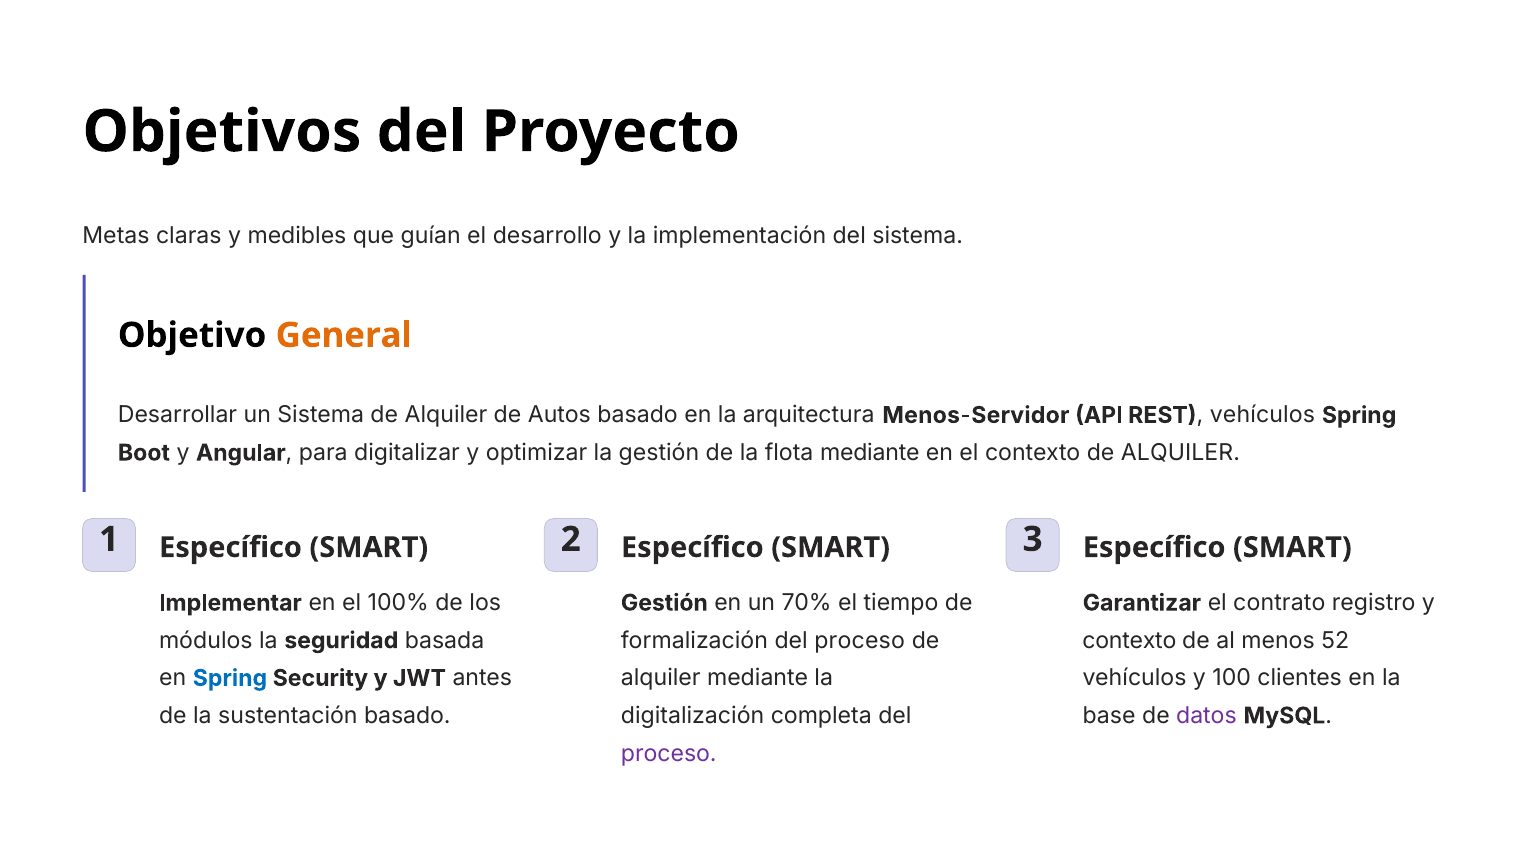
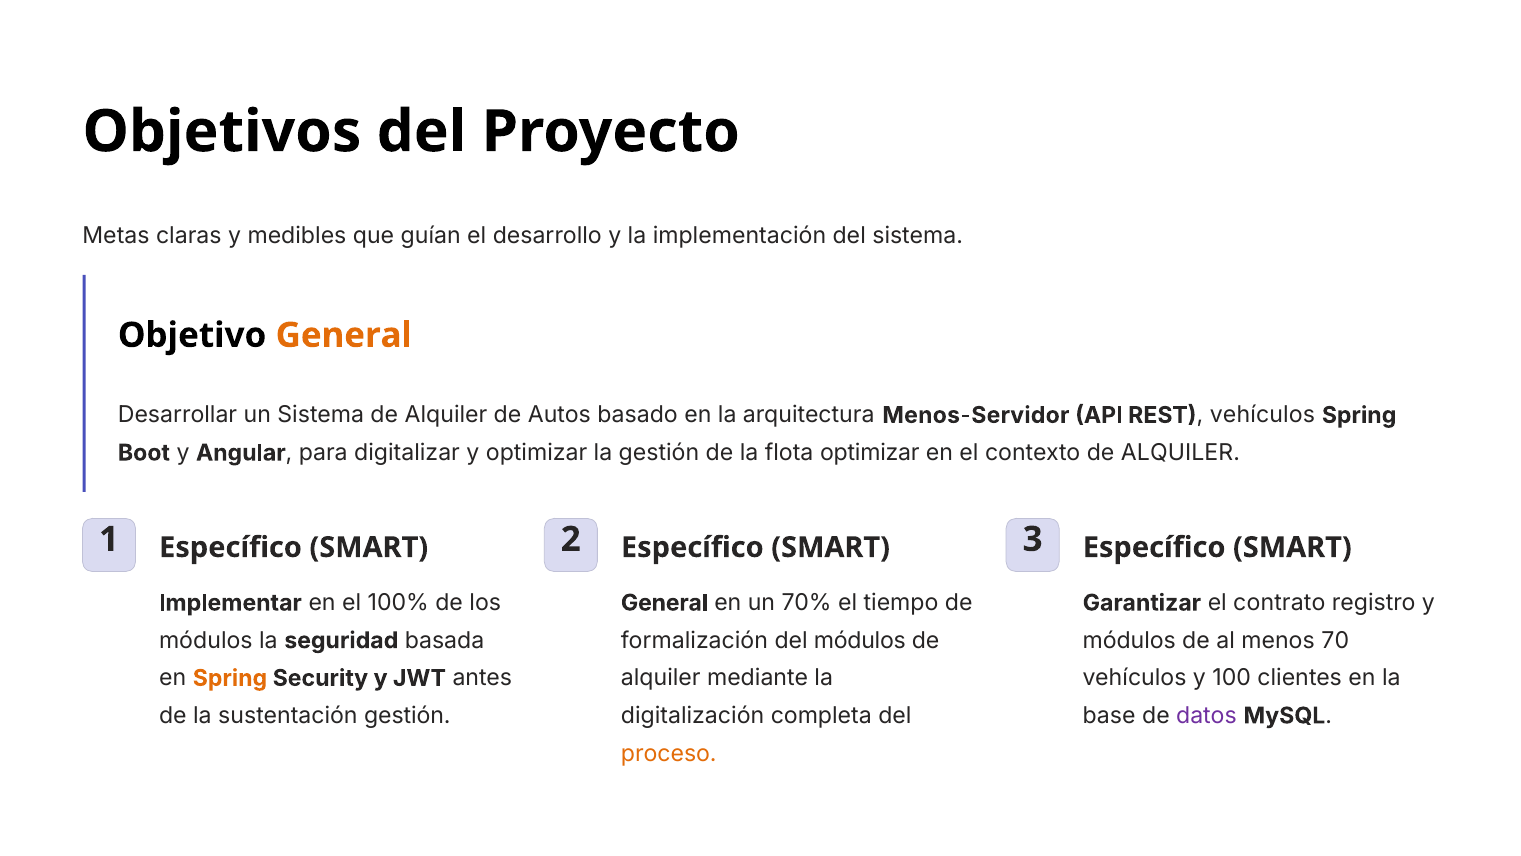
flota mediante: mediante -> optimizar (870, 453)
Gestión: Gestión -> General (664, 603)
formalización del proceso: proceso -> módulos (860, 640)
contexto: contexto -> módulos (1129, 640)
52: 52 -> 70 (1335, 640)
Spring colour: blue -> orange (230, 678)
sustentación basado: basado -> gestión (407, 715)
proceso colour: purple -> orange (669, 753)
